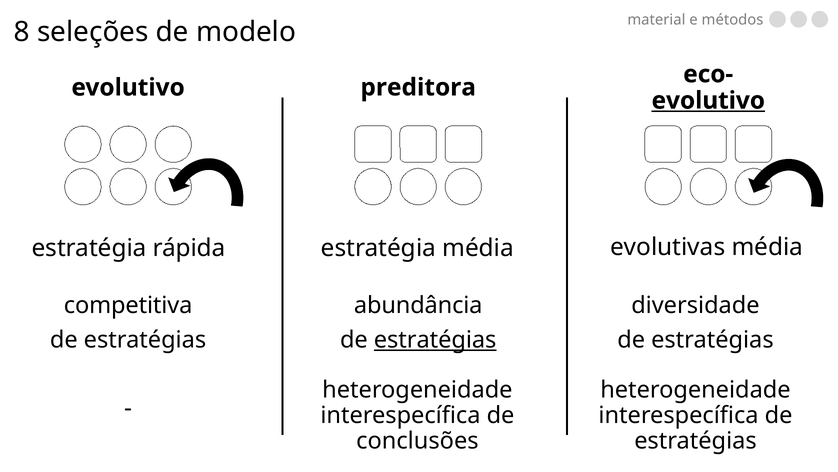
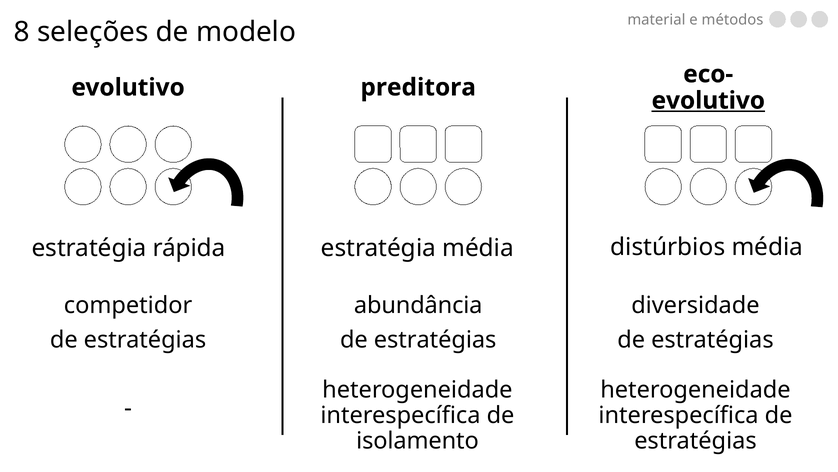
evolutivas: evolutivas -> distúrbios (668, 247)
competitiva: competitiva -> competidor (128, 305)
estratégias underline: present -> none (435, 339)
conclusões: conclusões -> isolamento (417, 440)
